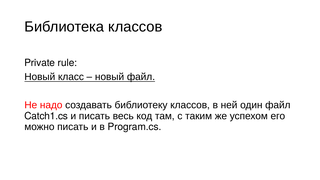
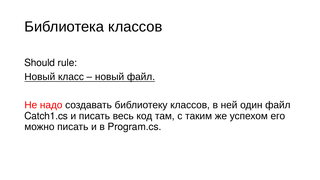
Private: Private -> Should (40, 63)
